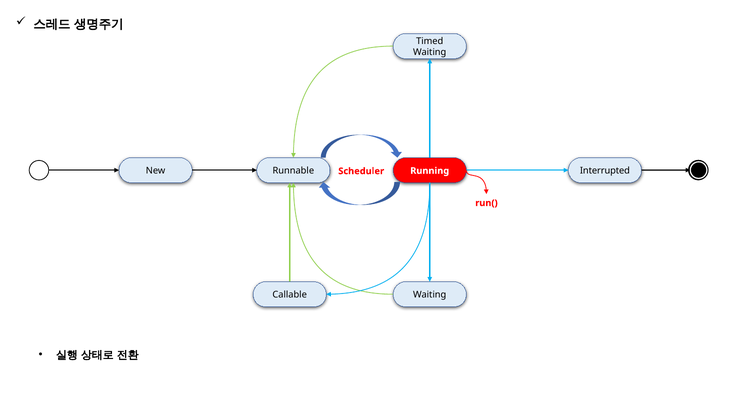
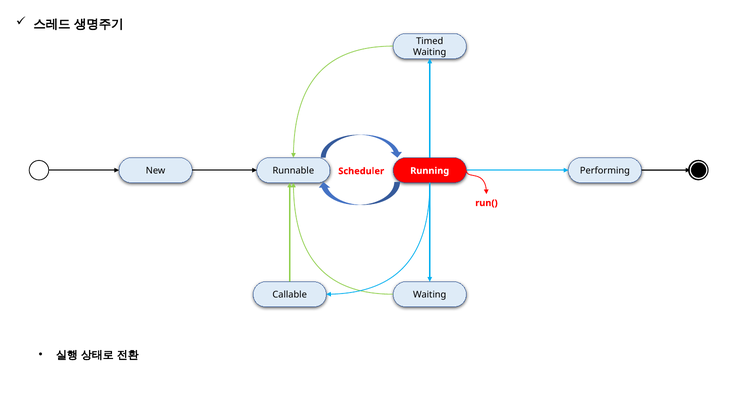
Interrupted: Interrupted -> Performing (605, 171)
